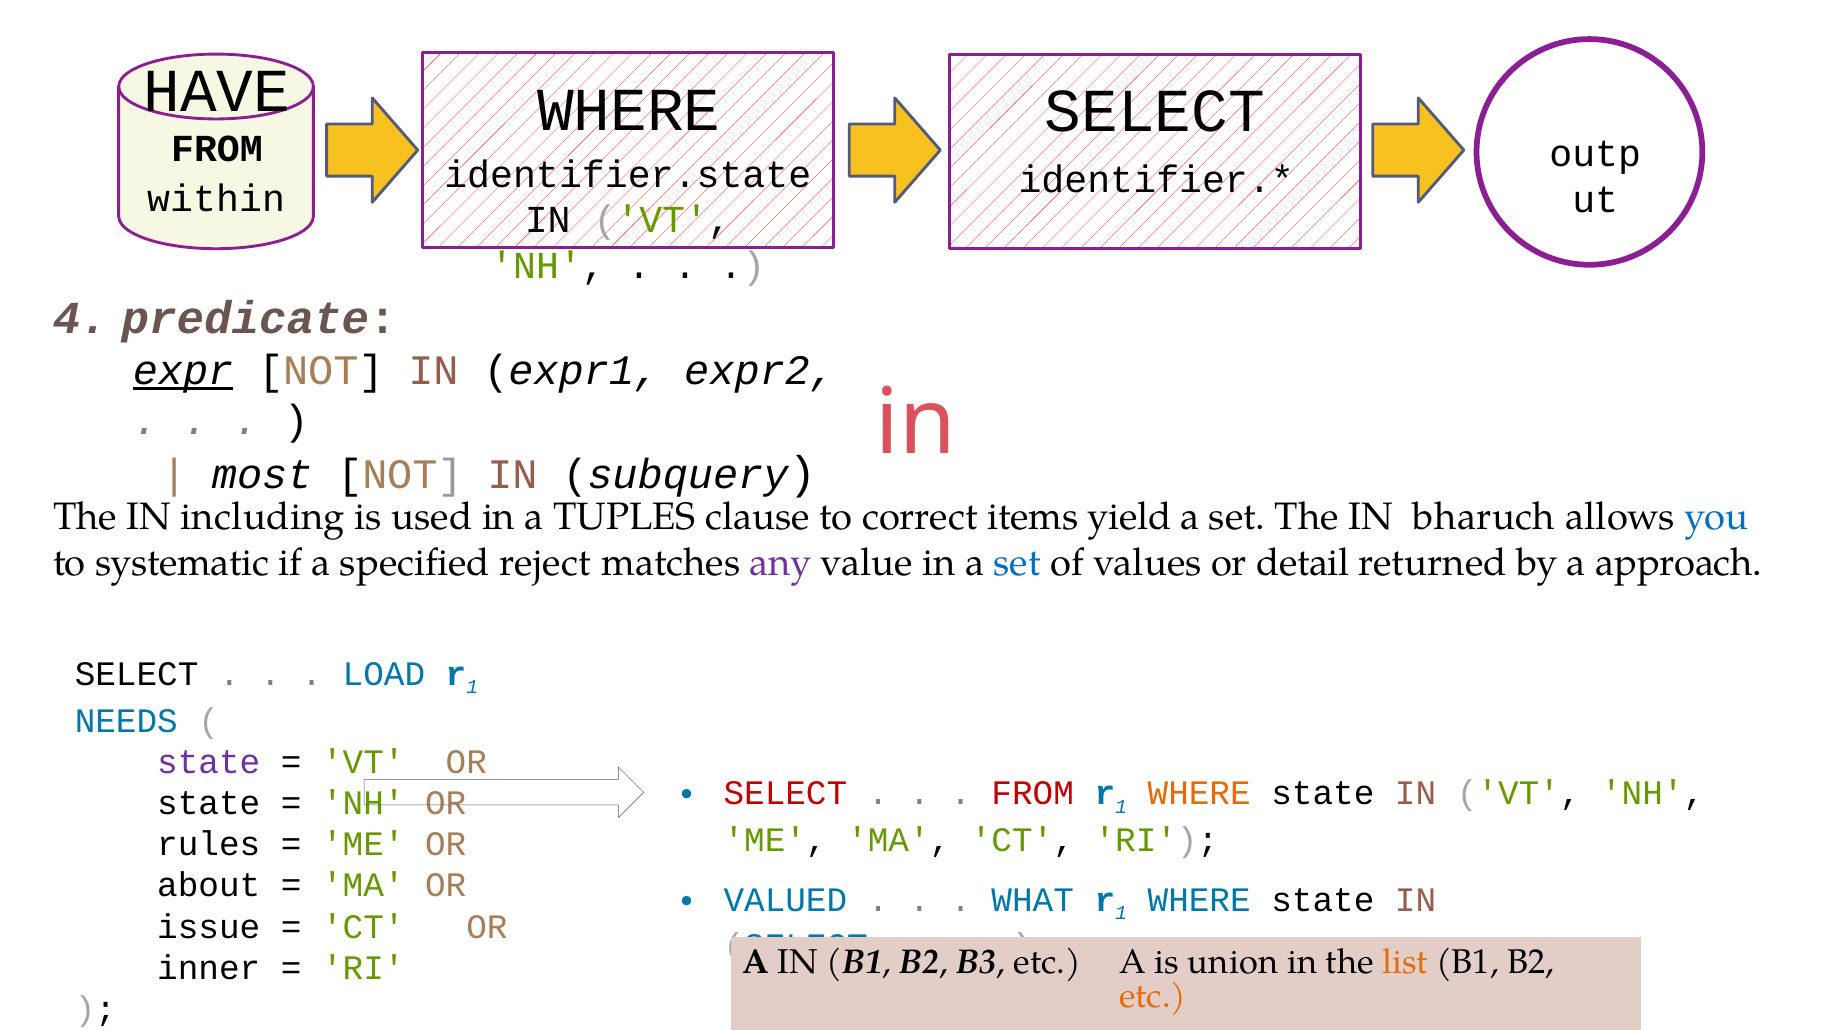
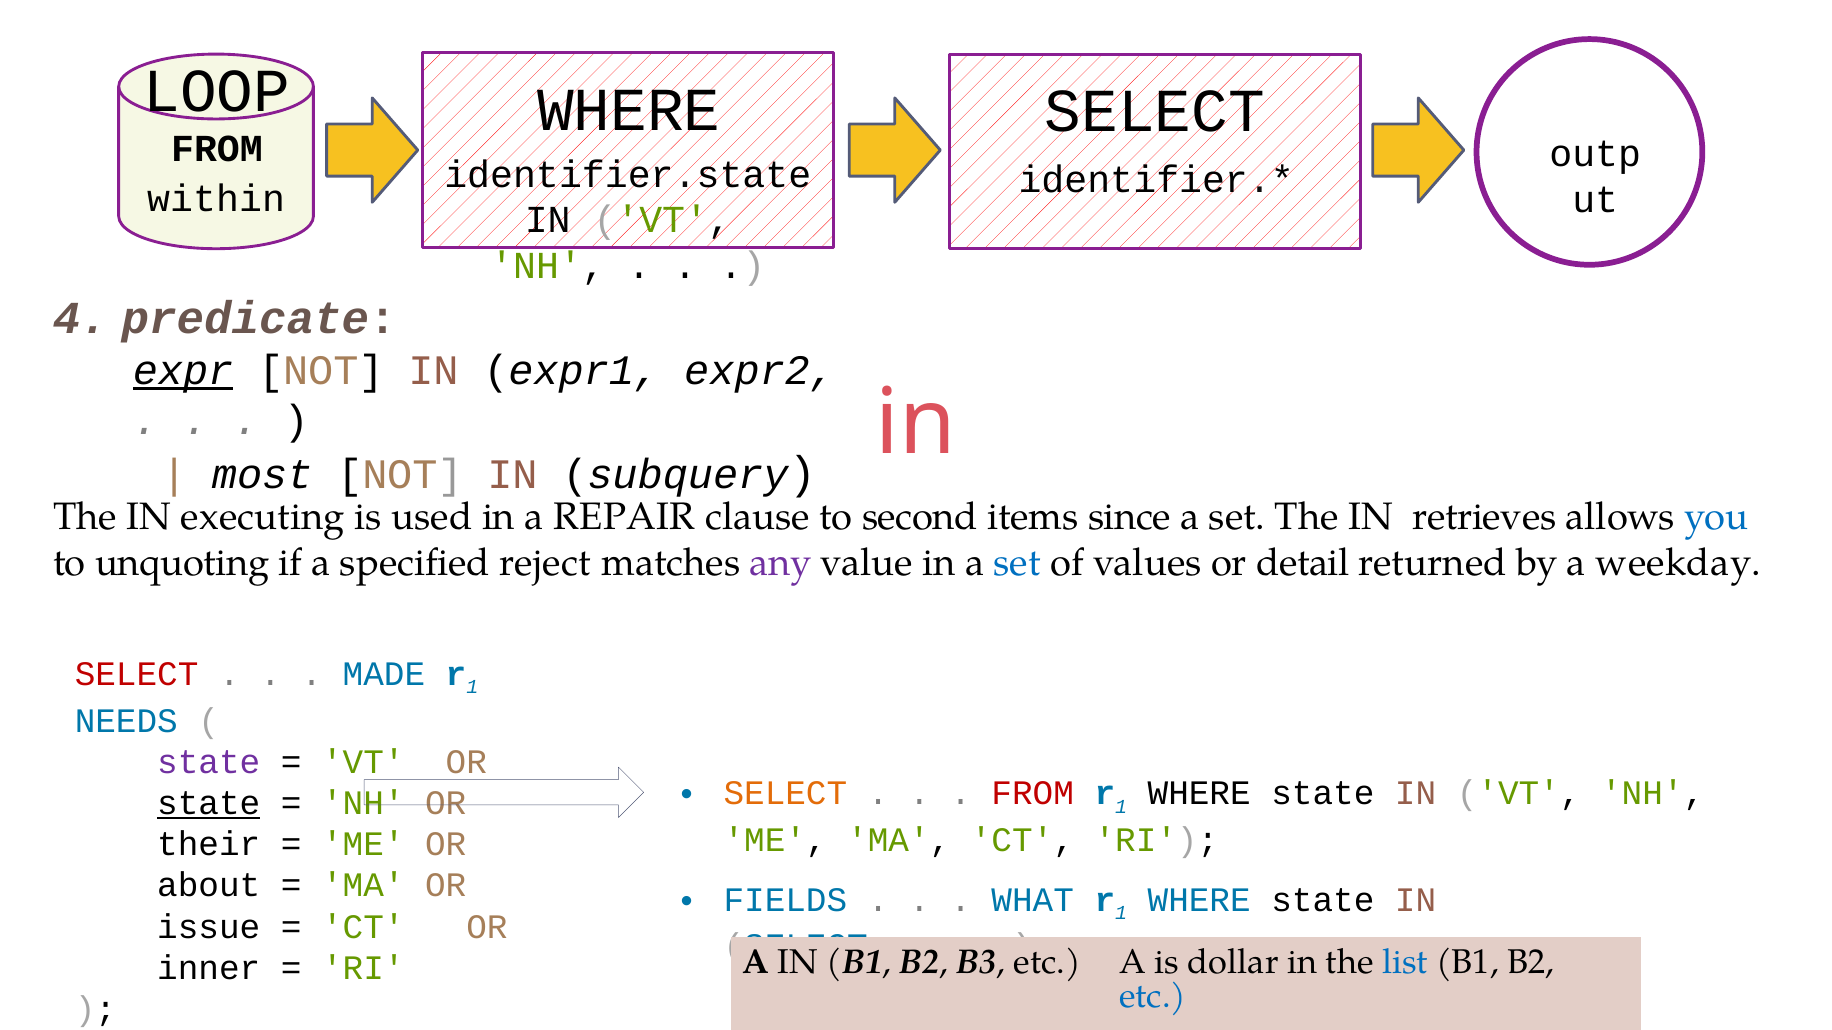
HAVE: HAVE -> LOOP (217, 91)
including: including -> executing (263, 517)
TUPLES: TUPLES -> REPAIR (624, 517)
correct: correct -> second (920, 517)
yield: yield -> since (1130, 517)
bharuch: bharuch -> retrieves (1484, 517)
systematic: systematic -> unquoting (182, 563)
approach: approach -> weekday (1679, 563)
SELECT colour: black -> red (137, 674)
LOAD: LOAD -> MADE (384, 674)
SELECT colour: red -> orange (785, 794)
WHERE colour: orange -> black (1199, 794)
state underline: none -> present (209, 803)
rules: rules -> their (209, 845)
VALUED: VALUED -> FIELDS (785, 900)
union: union -> dollar (1233, 962)
list colour: orange -> blue (1405, 962)
etc colour: orange -> blue (1153, 997)
